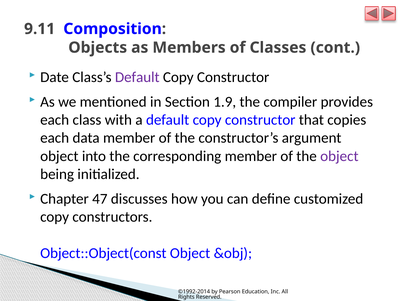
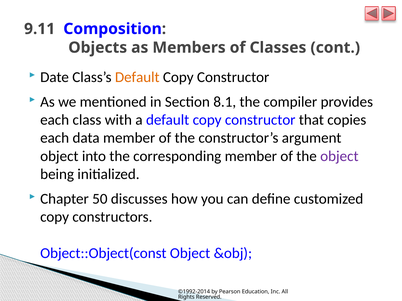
Default colour: purple -> orange (137, 77)
1.9: 1.9 -> 8.1 (225, 102)
47: 47 -> 50 (100, 199)
